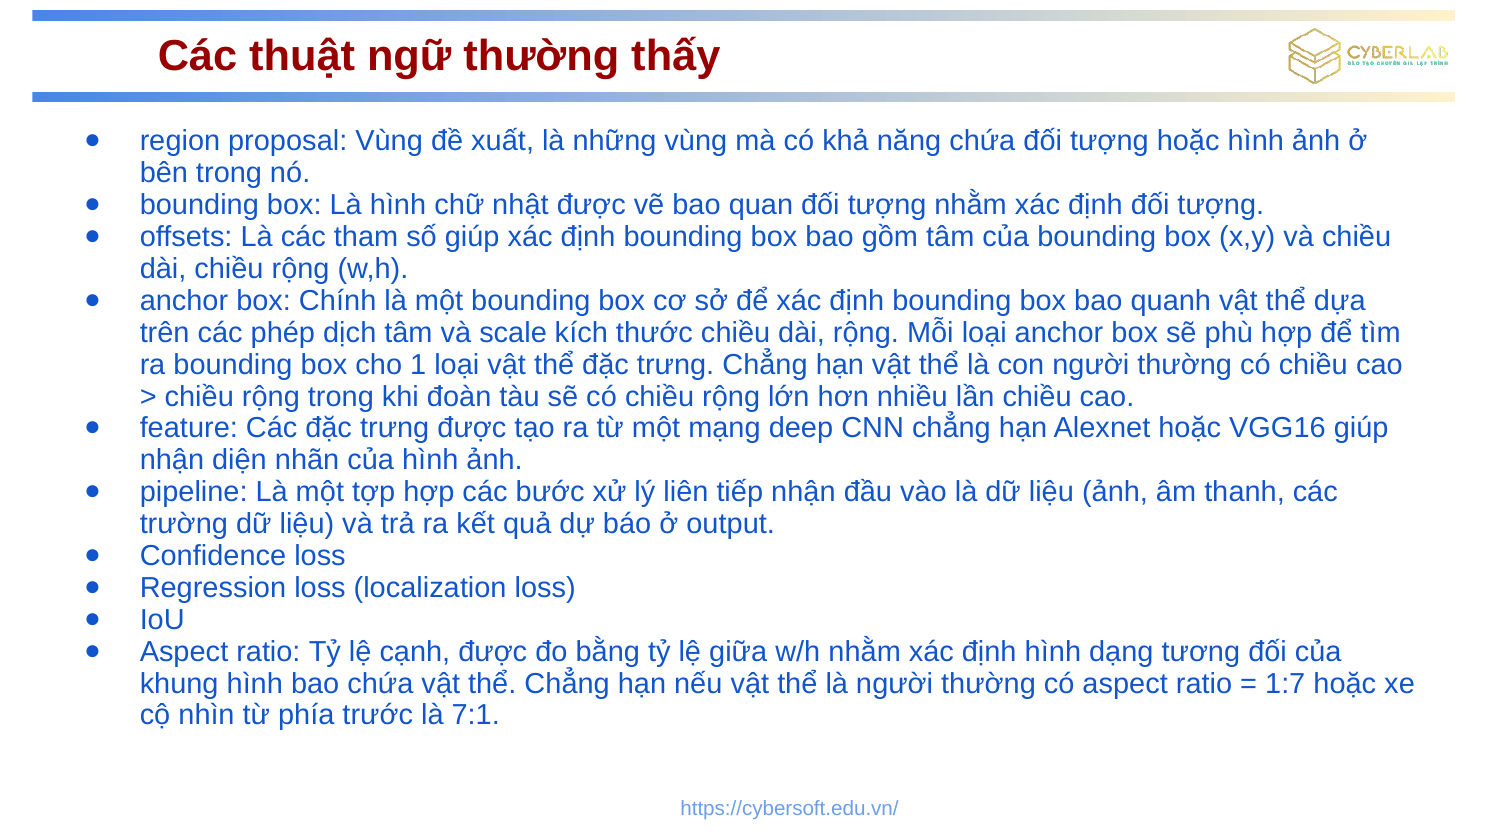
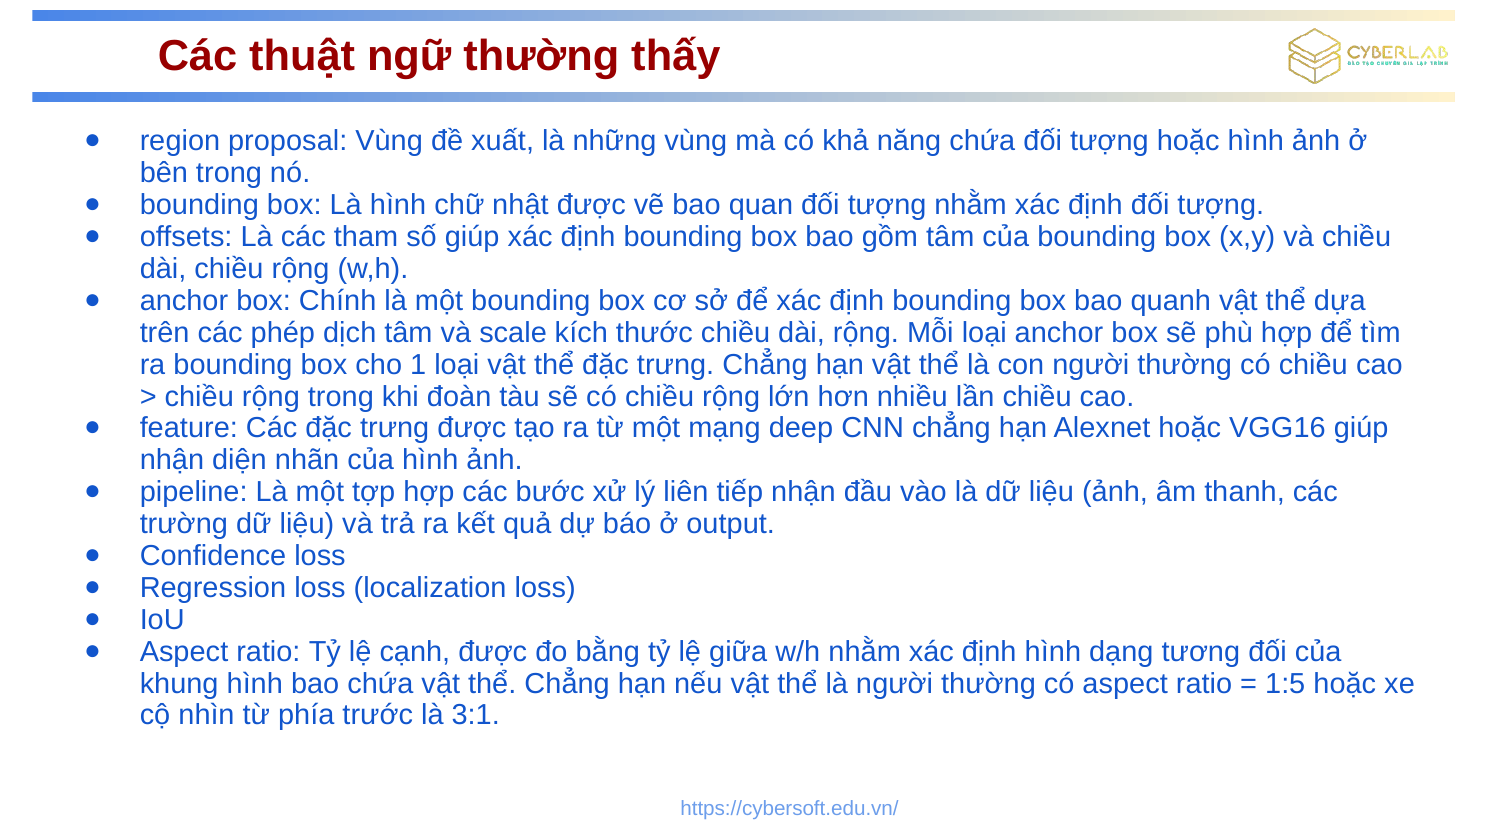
1:7: 1:7 -> 1:5 (1285, 684)
7:1: 7:1 -> 3:1 (476, 716)
